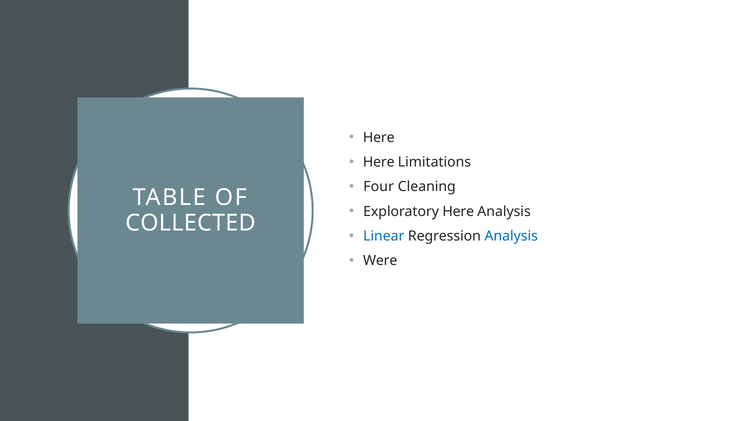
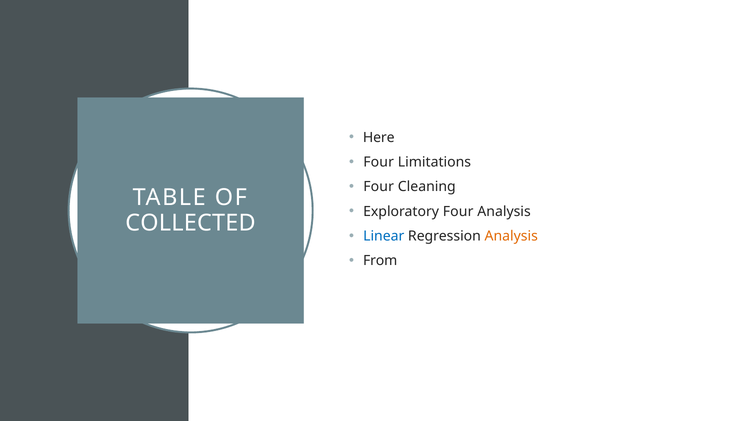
Here: Here -> Four (379, 162)
Exploratory Here: Here -> Four (458, 212)
Analysis colour: blue -> orange (511, 236)
Were: Were -> From (380, 261)
